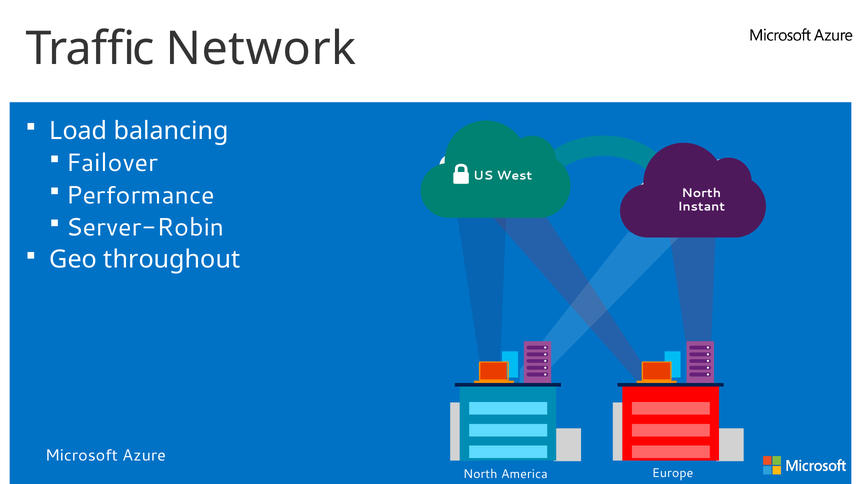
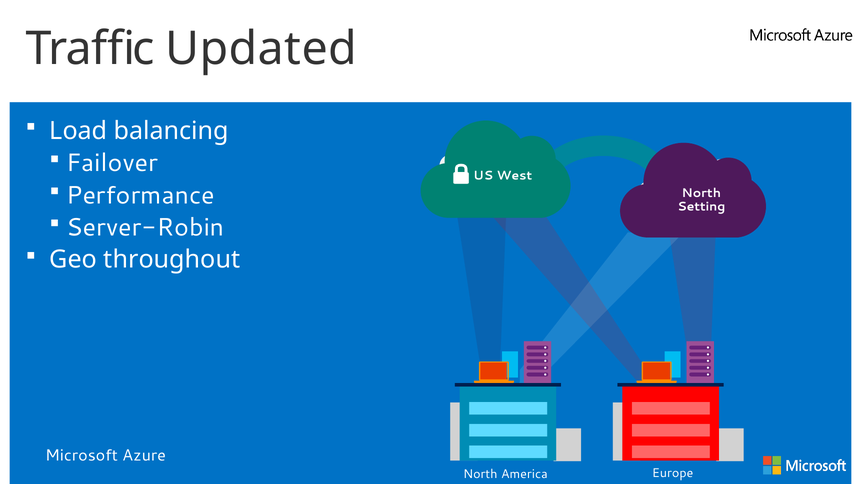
Network: Network -> Updated (261, 49)
Instant: Instant -> Setting (701, 207)
